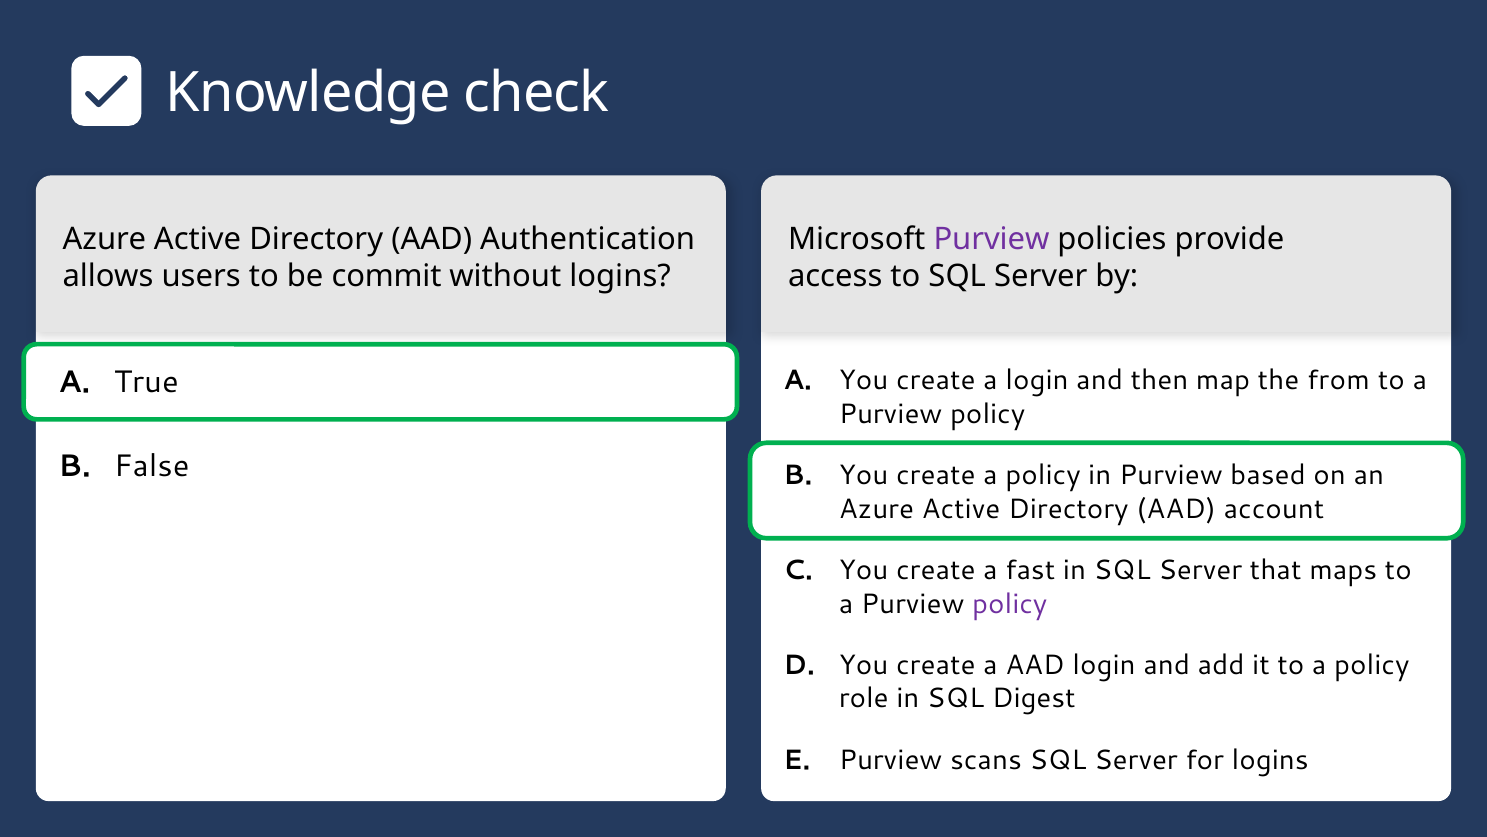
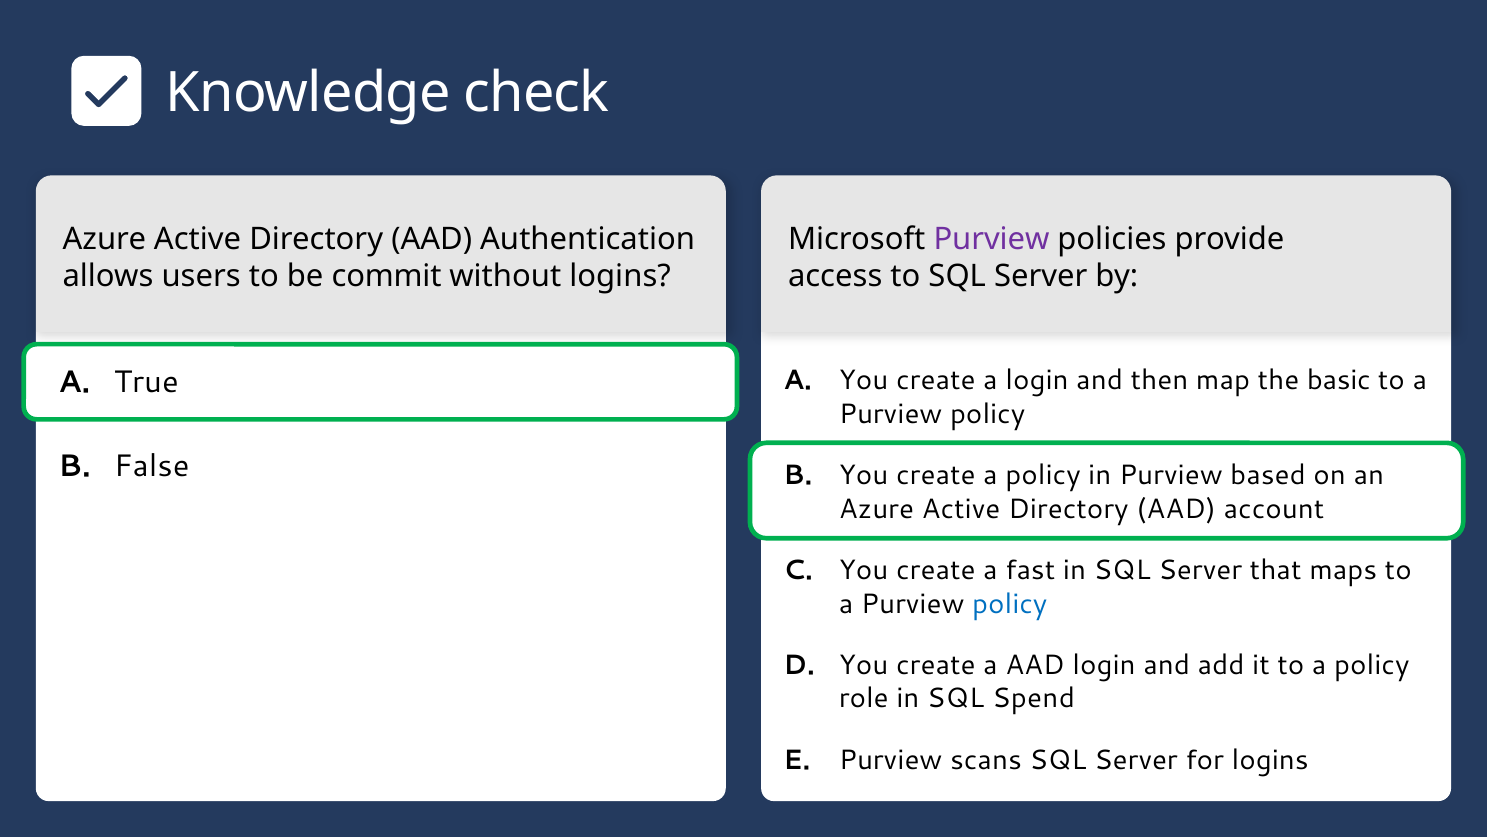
from: from -> basic (1339, 380)
policy colour: purple -> blue (1010, 603)
Digest: Digest -> Spend (1034, 698)
